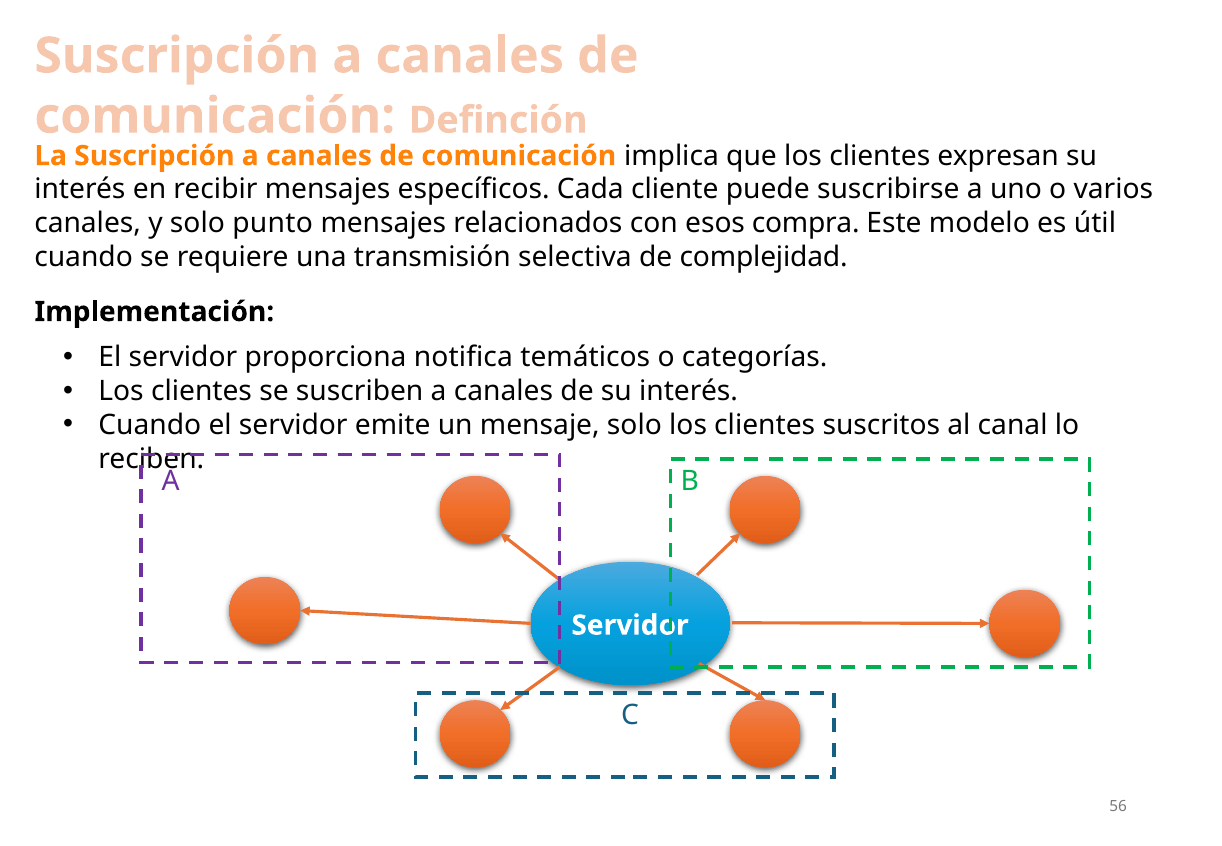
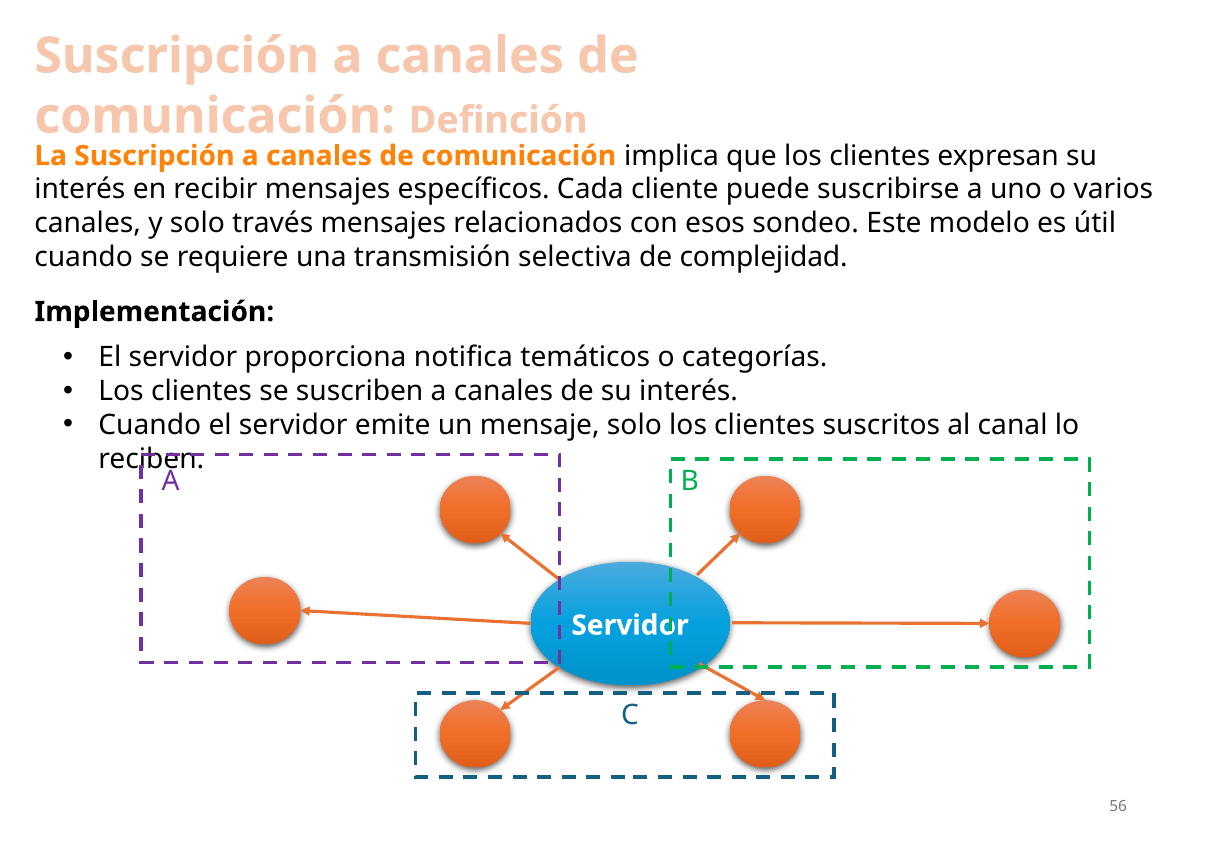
punto: punto -> través (273, 224)
compra: compra -> sondeo (806, 224)
